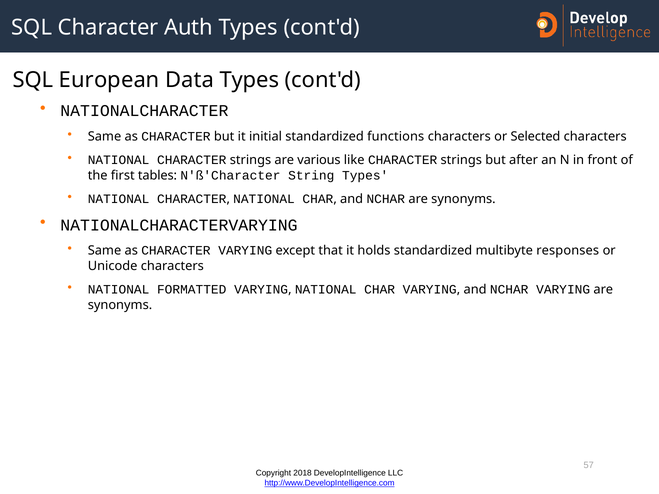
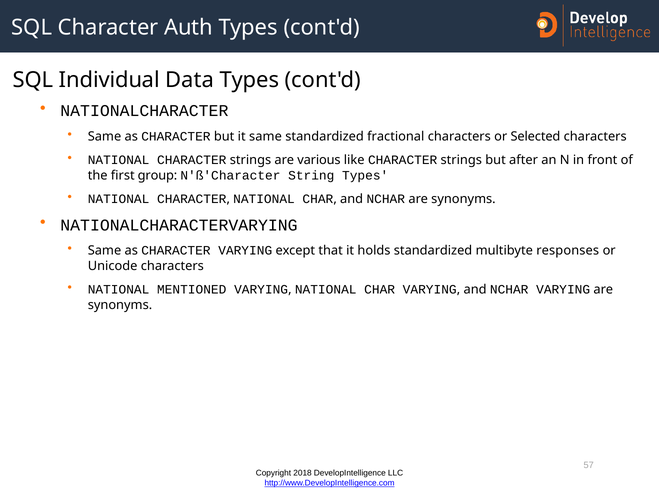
European: European -> Individual (109, 80)
it initial: initial -> same (265, 137)
functions: functions -> fractional (396, 137)
tables: tables -> group (158, 176)
FORMATTED: FORMATTED -> MENTIONED (192, 290)
